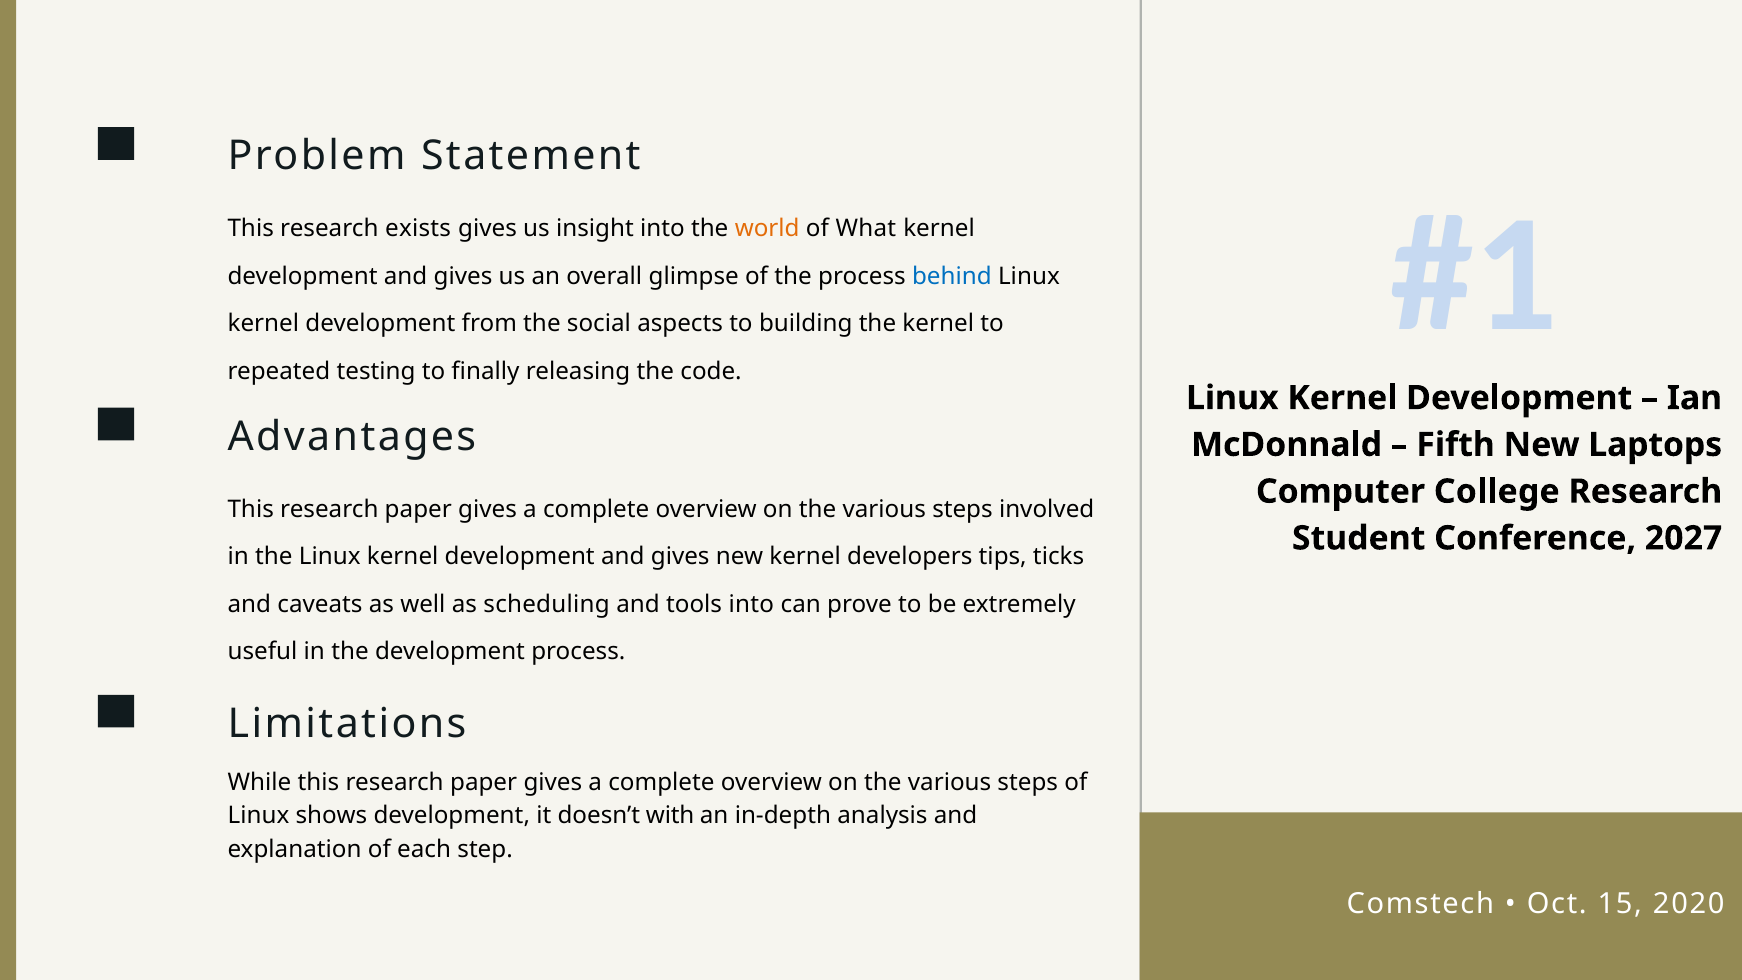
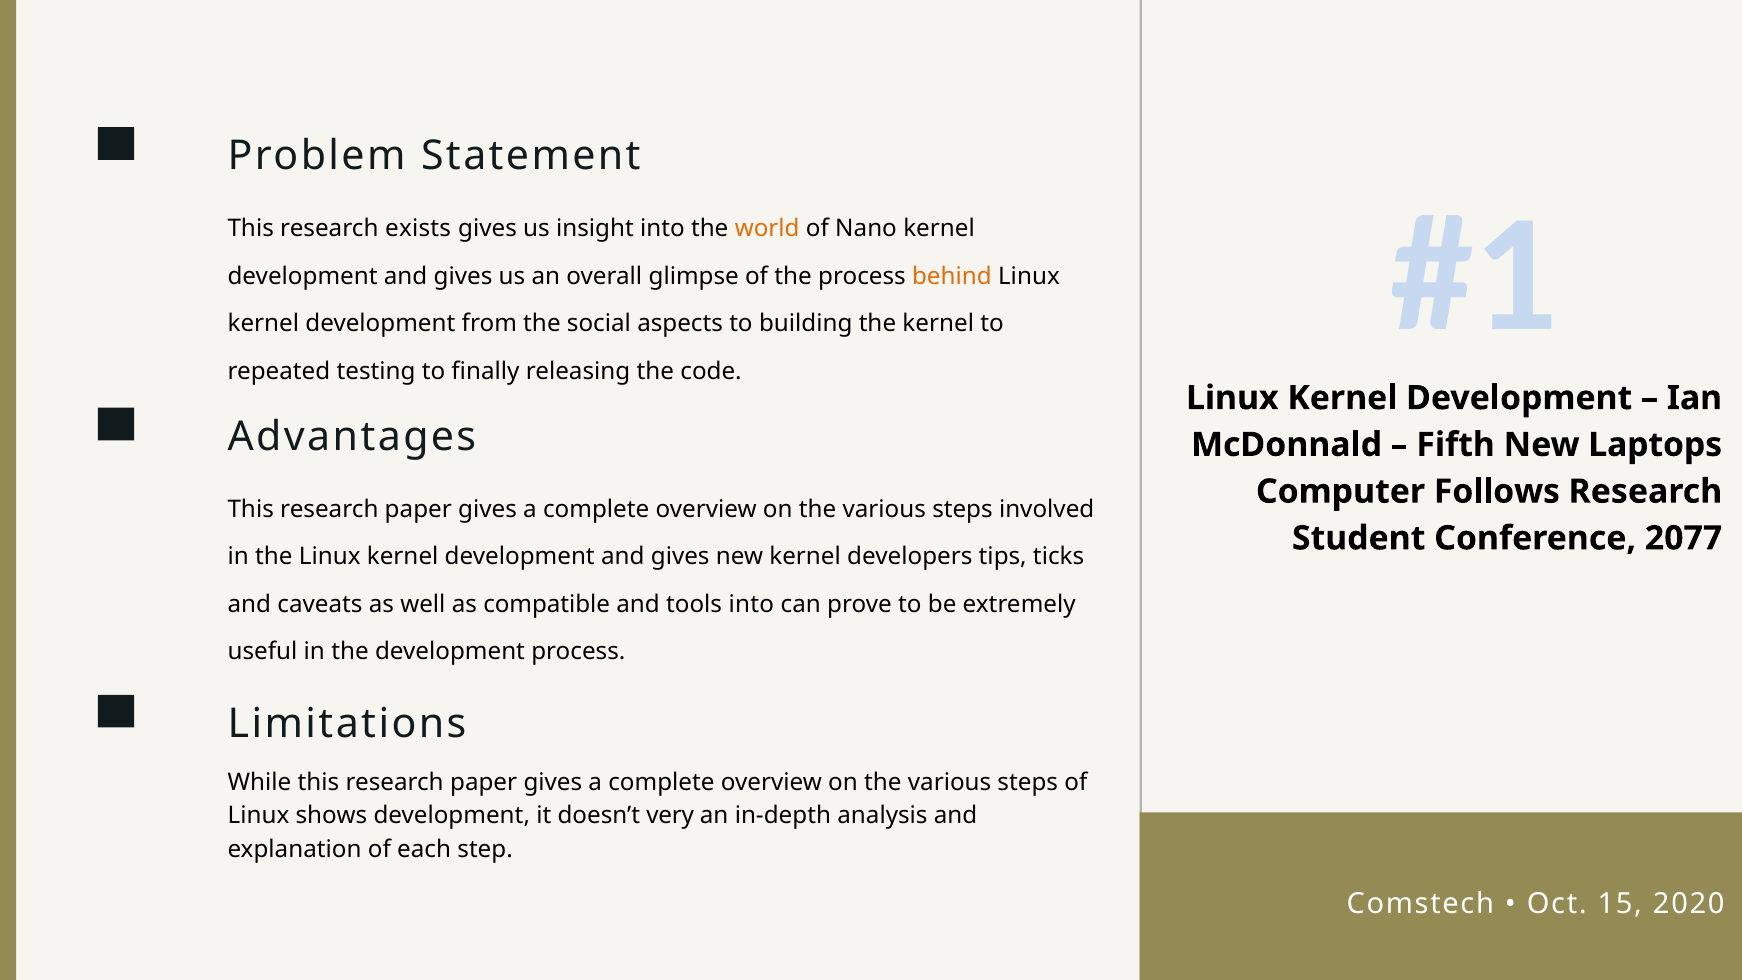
What: What -> Nano (866, 229)
behind colour: blue -> orange (952, 276)
College: College -> Follows (1497, 491)
2027: 2027 -> 2077 (1684, 538)
scheduling: scheduling -> compatible (547, 604)
with: with -> very (670, 816)
